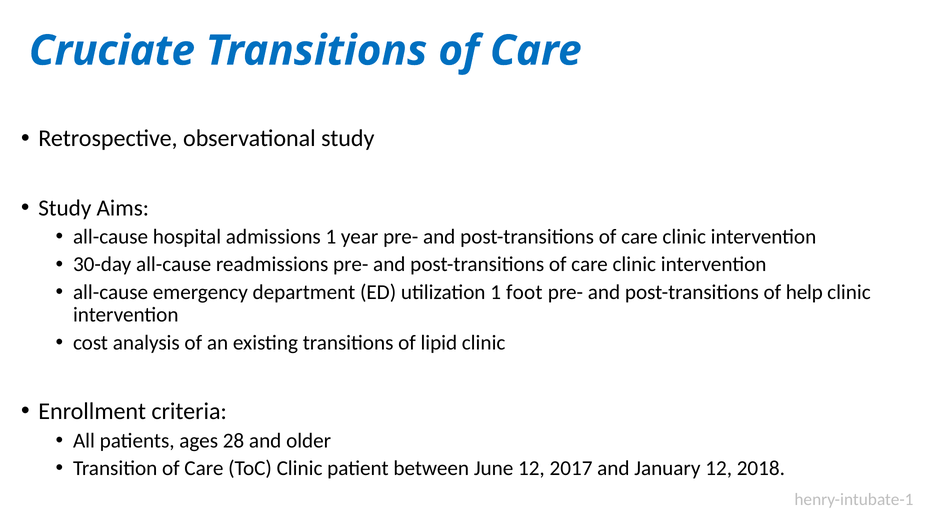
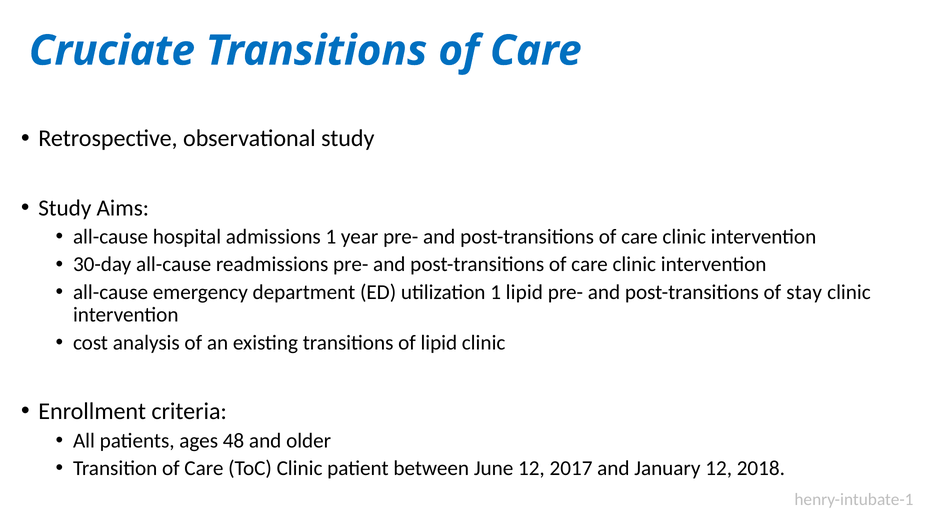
1 foot: foot -> lipid (524, 292)
help: help -> stay (804, 292)
28: 28 -> 48 (233, 441)
